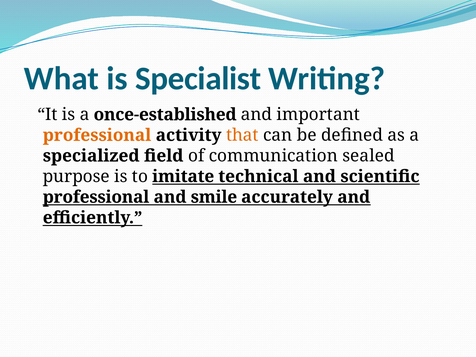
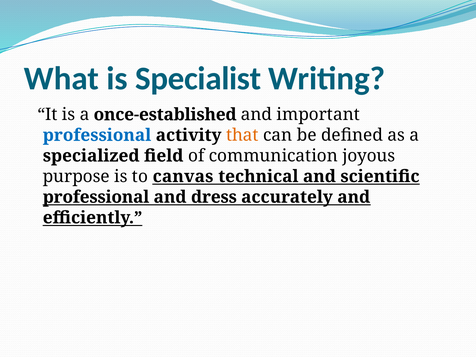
professional colour: orange -> blue (97, 135)
sealed: sealed -> joyous (369, 156)
imitate: imitate -> canvas (183, 176)
smile: smile -> dress (214, 197)
